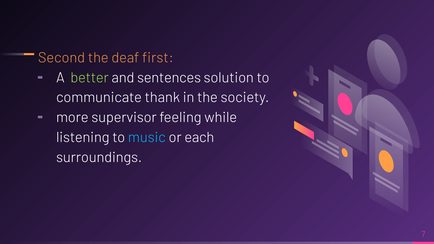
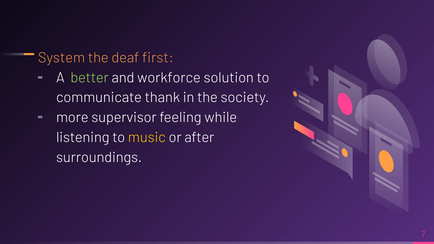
Second: Second -> System (62, 58)
sentences: sentences -> workforce (169, 78)
music colour: light blue -> yellow (147, 138)
each: each -> after (199, 138)
